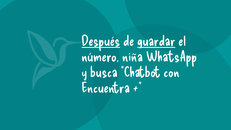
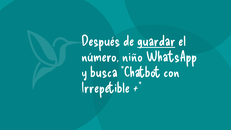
Después underline: present -> none (101, 41)
niña: niña -> niño (133, 57)
Encuentra: Encuentra -> Irrepetible (106, 88)
